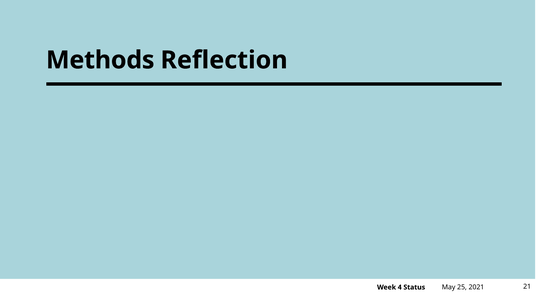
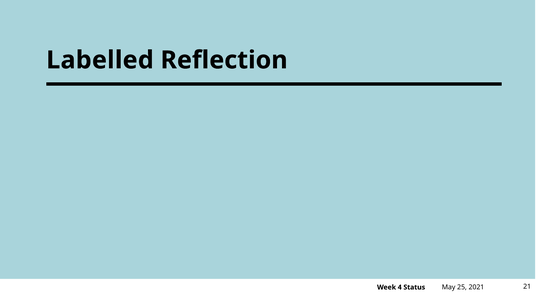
Methods: Methods -> Labelled (100, 60)
